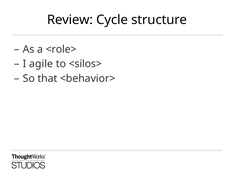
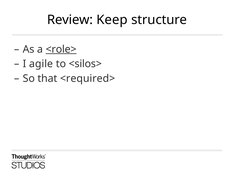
Cycle: Cycle -> Keep (112, 20)
<role> underline: none -> present (61, 49)
<behavior>: <behavior> -> <required> (88, 78)
